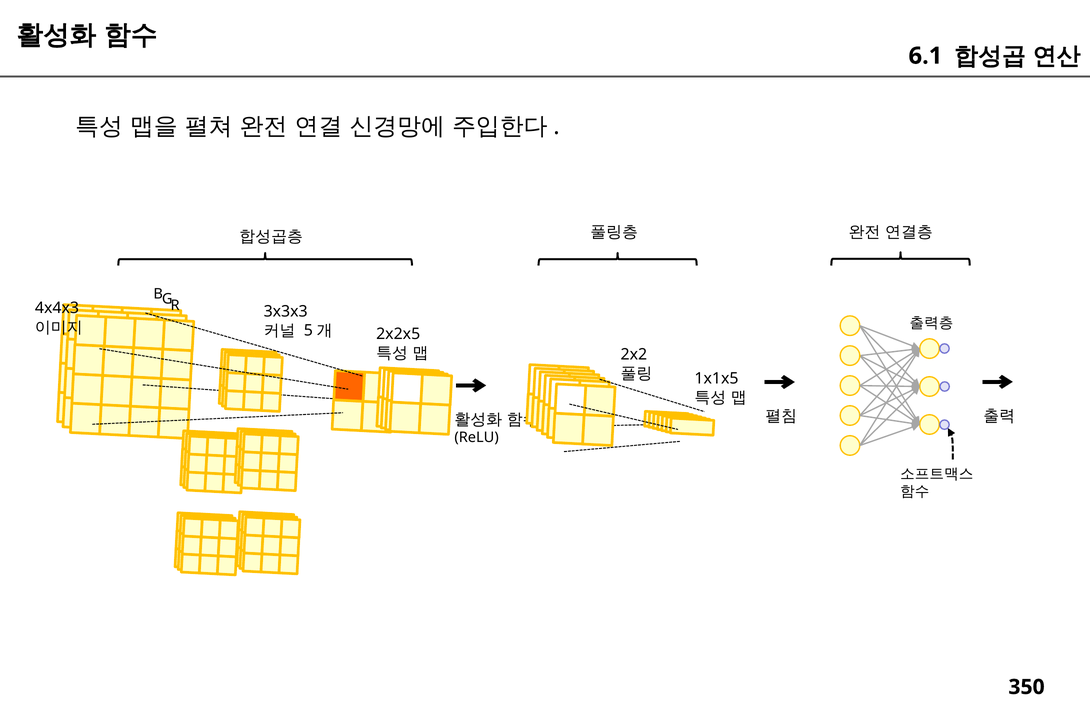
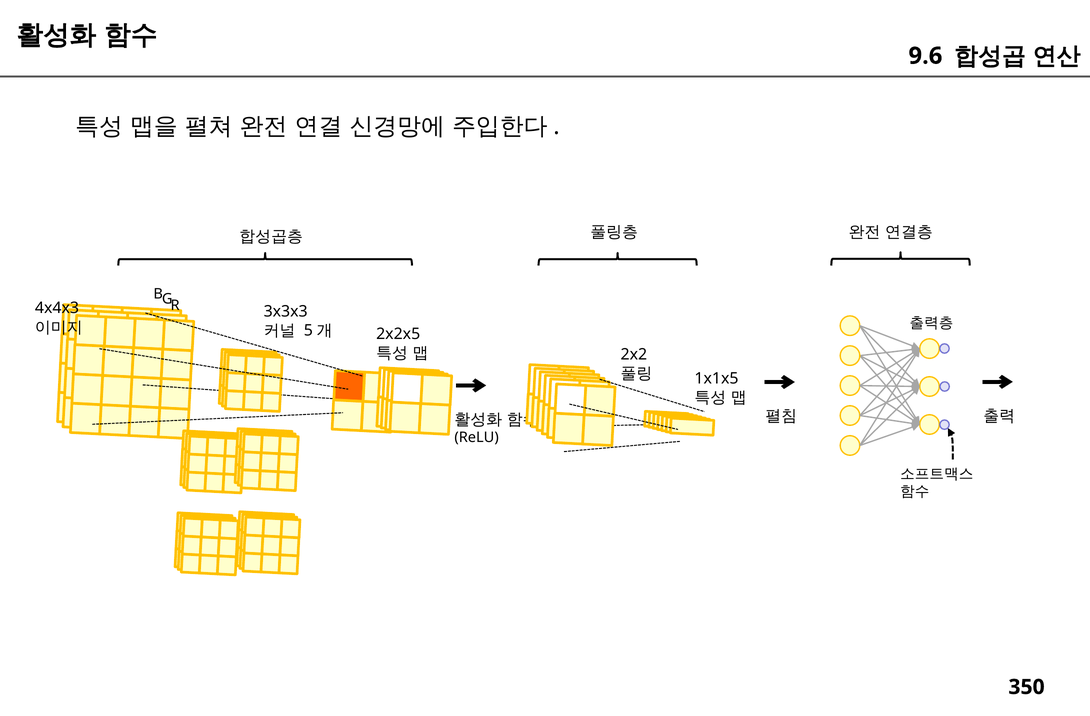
6.1: 6.1 -> 9.6 (925, 56)
